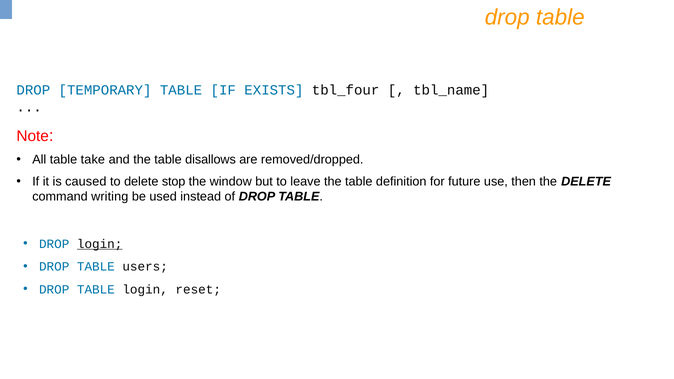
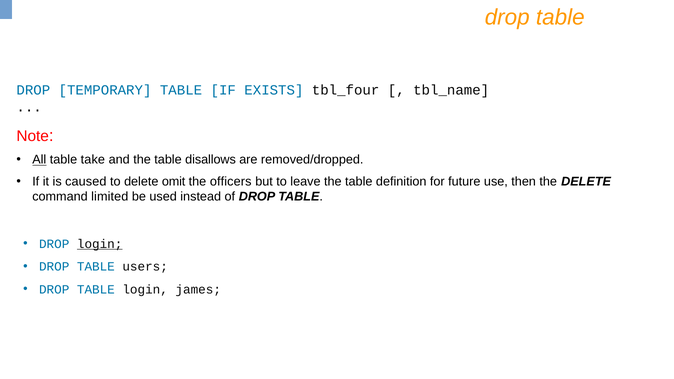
All underline: none -> present (39, 160)
stop: stop -> omit (174, 182)
window: window -> officers (231, 182)
writing: writing -> limited (110, 197)
reset: reset -> james (198, 289)
